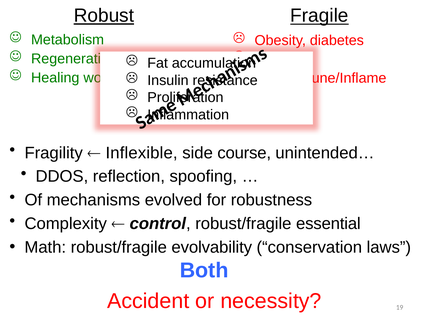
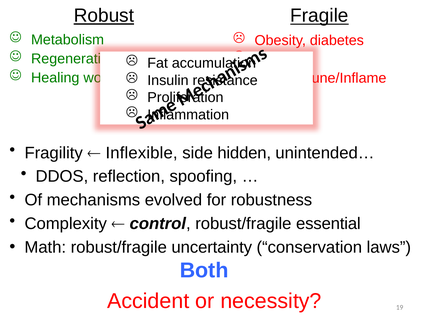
course: course -> hidden (244, 153)
evolvability: evolvability -> uncertainty (212, 247)
